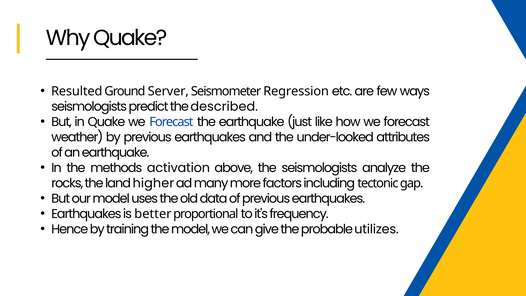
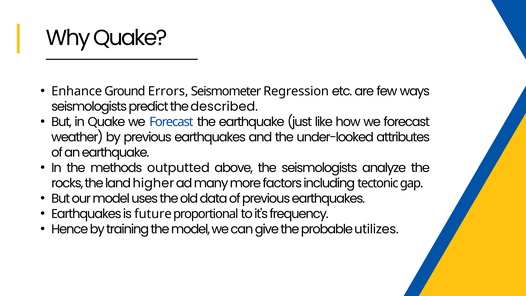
Resulted: Resulted -> Enhance (77, 91)
Server: Server -> Errors (168, 91)
activation: activation -> outputted (178, 168)
better: better -> future (153, 214)
